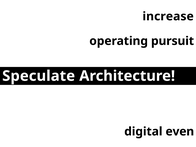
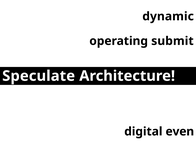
increase: increase -> dynamic (168, 16)
pursuit: pursuit -> submit (172, 41)
